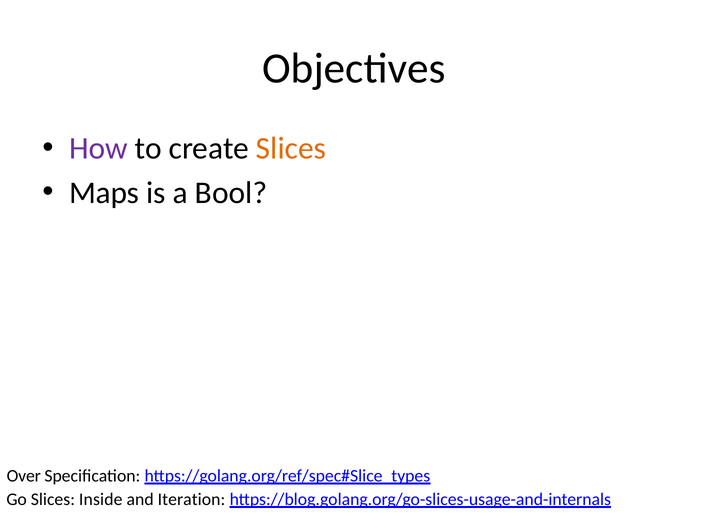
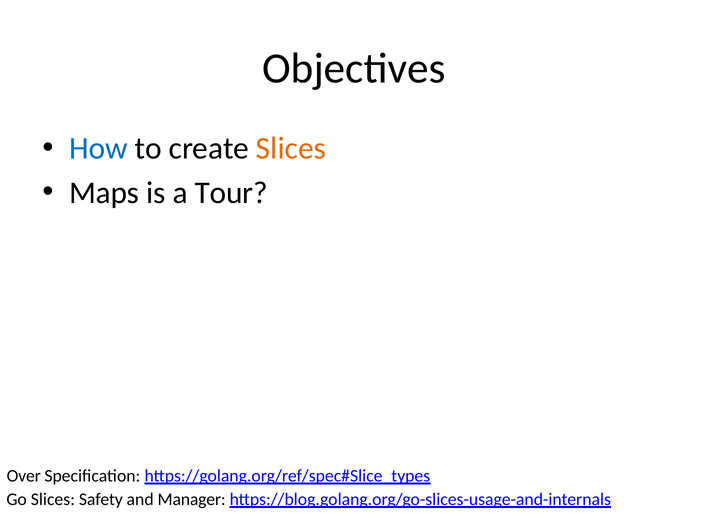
How colour: purple -> blue (98, 149)
Bool: Bool -> Tour (231, 193)
Inside: Inside -> Safety (101, 499)
Iteration: Iteration -> Manager (192, 499)
